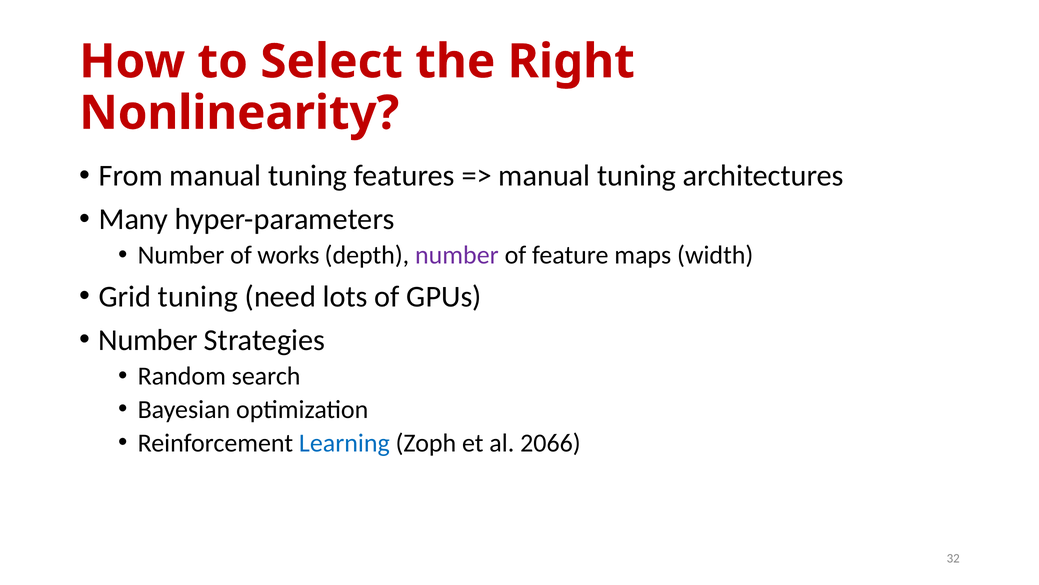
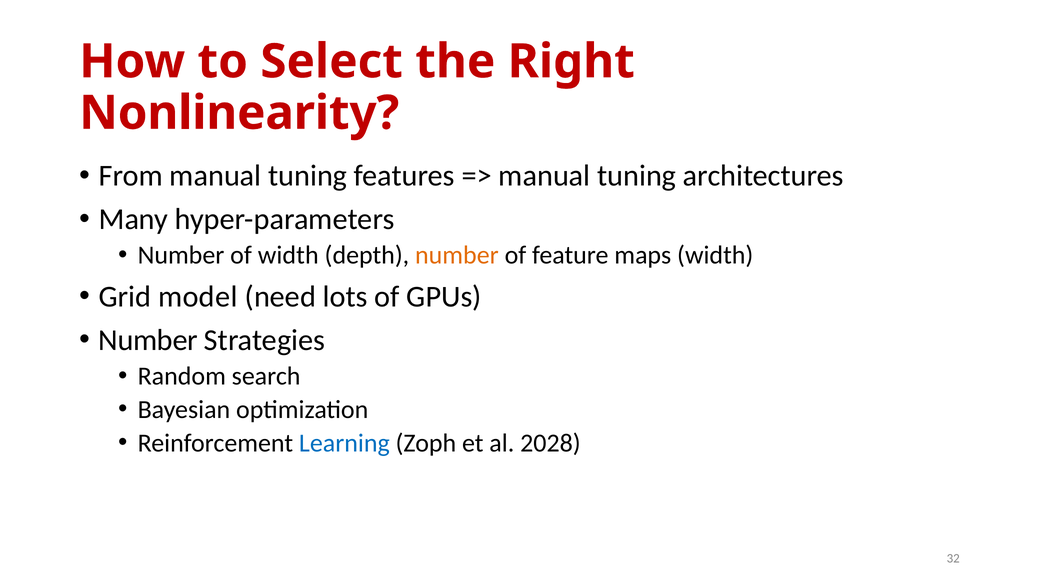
of works: works -> width (288, 255)
number colour: purple -> orange (457, 255)
Grid tuning: tuning -> model (198, 296)
2066: 2066 -> 2028 (550, 442)
